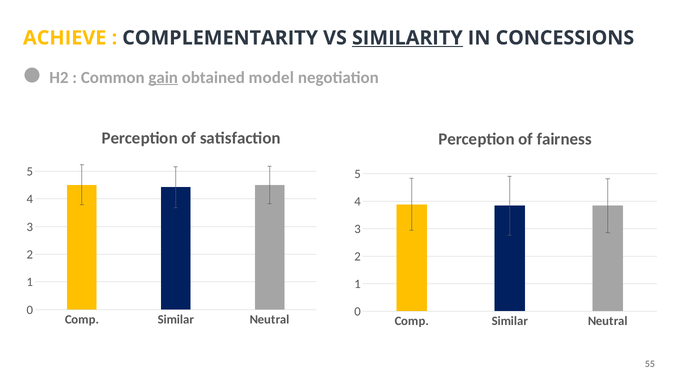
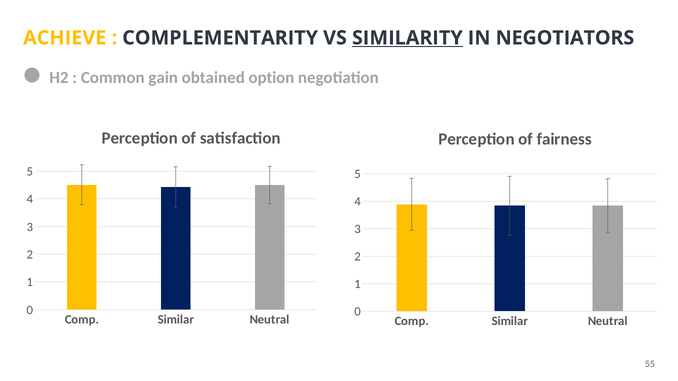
CONCESSIONS: CONCESSIONS -> NEGOTIATORS (565, 38)
gain underline: present -> none (163, 78)
model: model -> option (271, 78)
